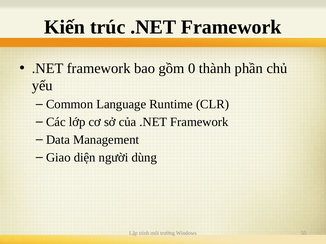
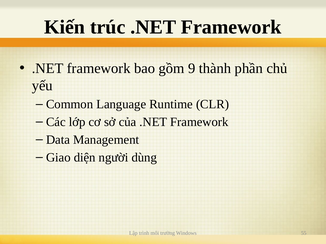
0: 0 -> 9 (192, 68)
